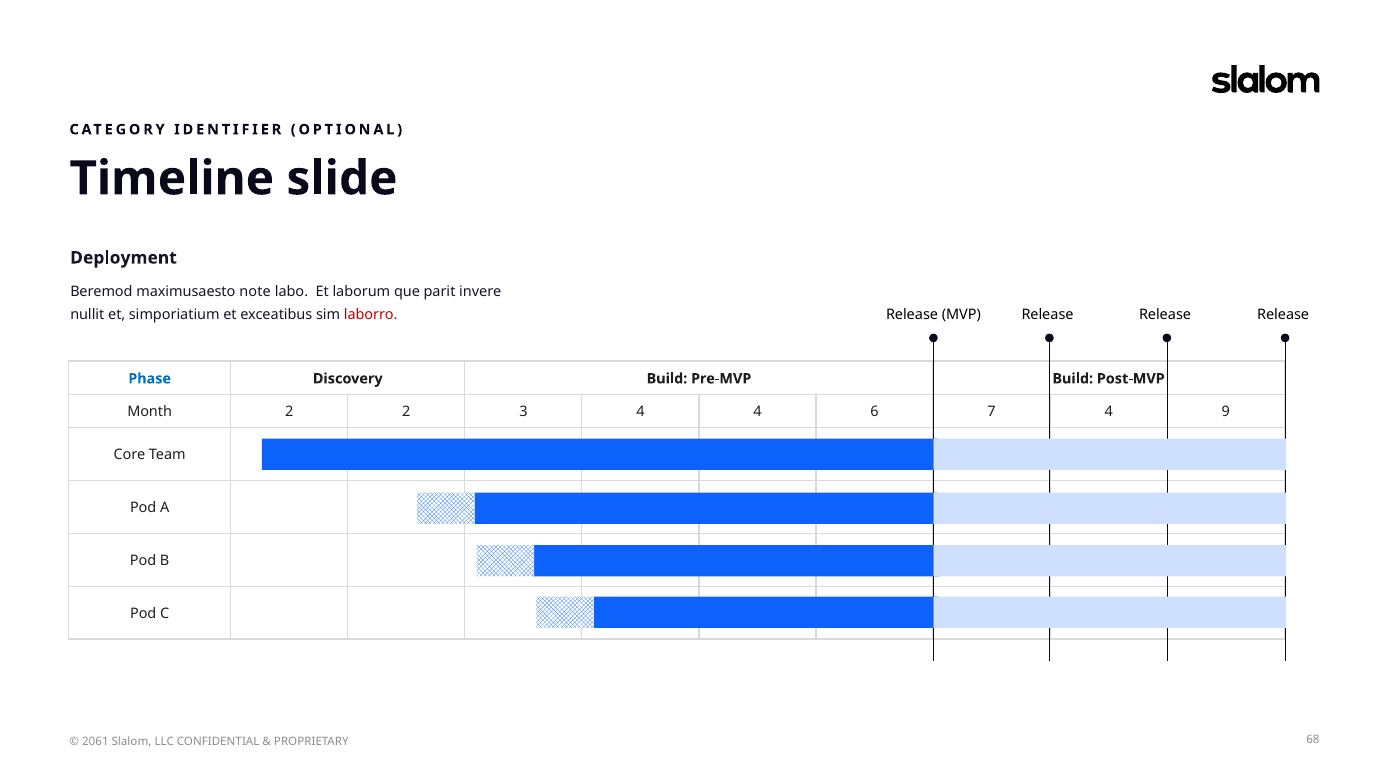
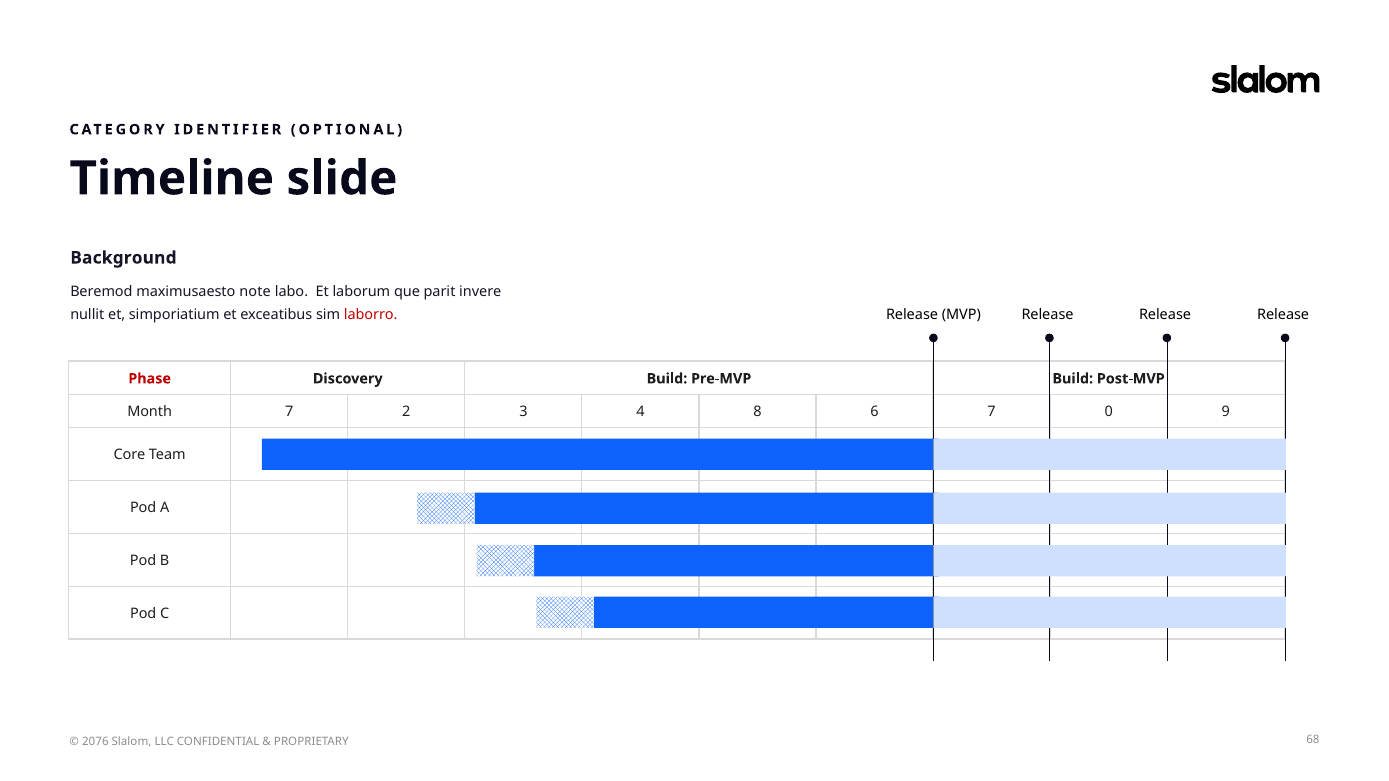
Deployment: Deployment -> Background (123, 258)
Phase colour: blue -> red (150, 379)
Month 2: 2 -> 7 (289, 412)
4 4: 4 -> 8 (758, 412)
7 4: 4 -> 0 (1109, 412)
2061: 2061 -> 2076 (95, 742)
